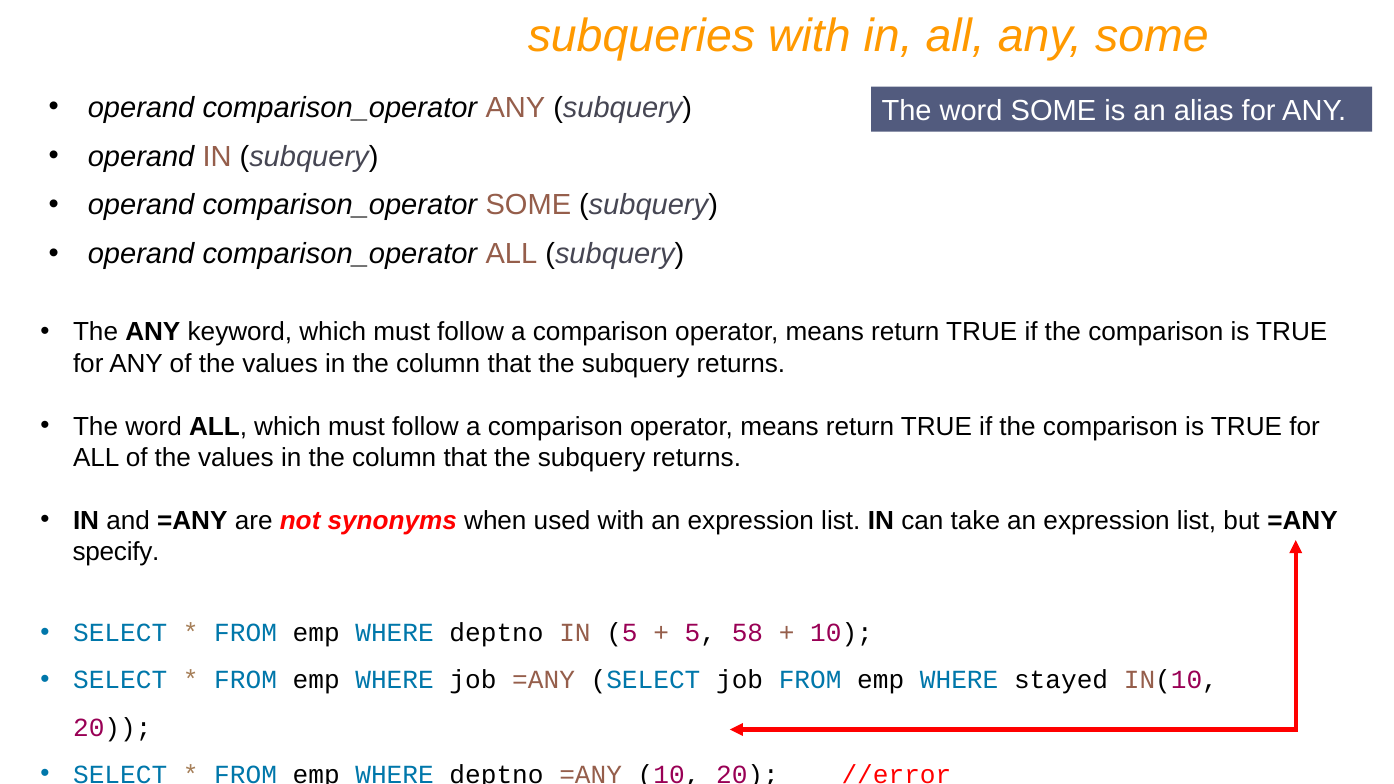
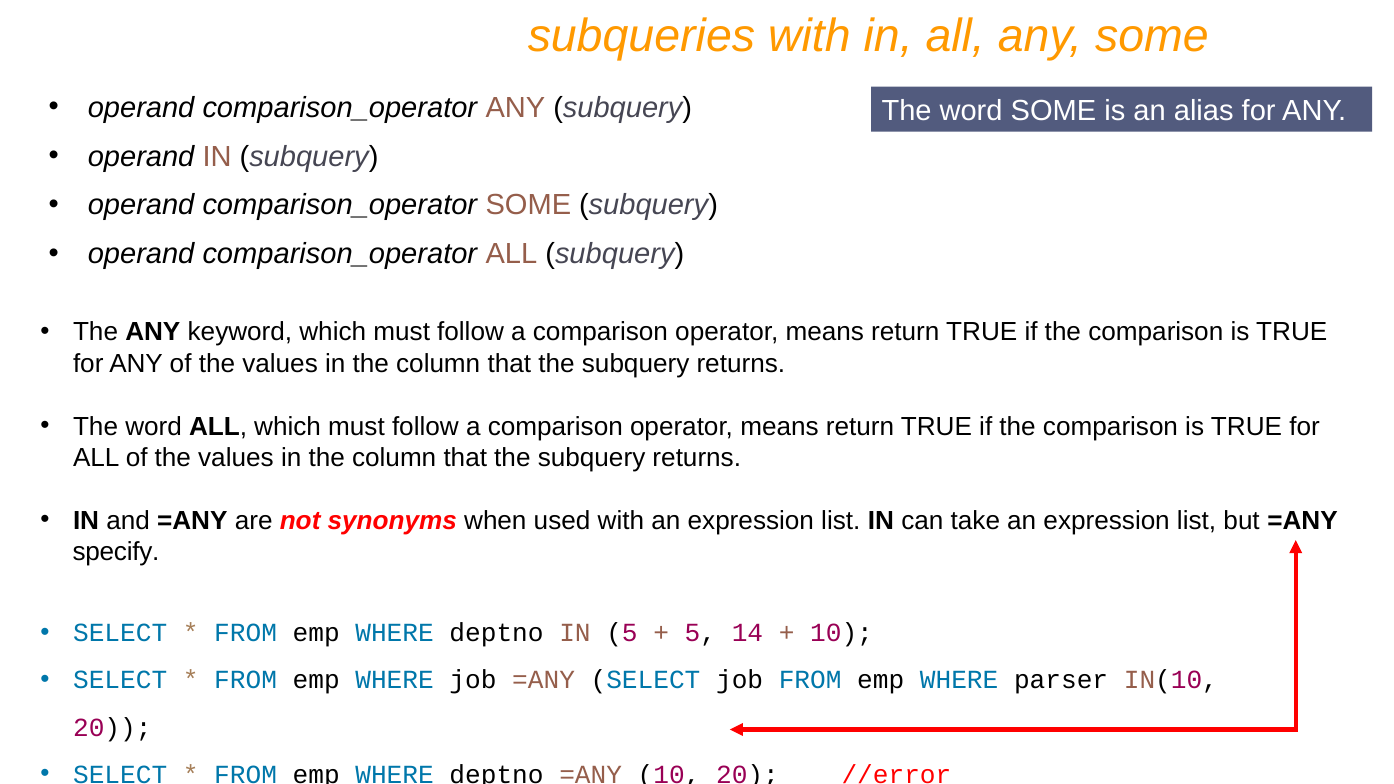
58: 58 -> 14 (747, 633)
stayed: stayed -> parser (1061, 680)
